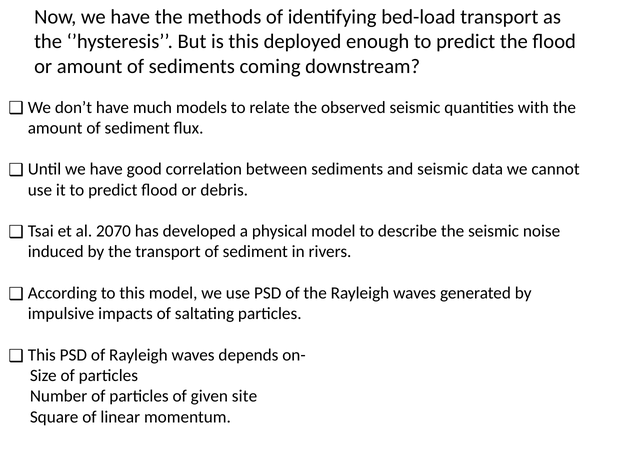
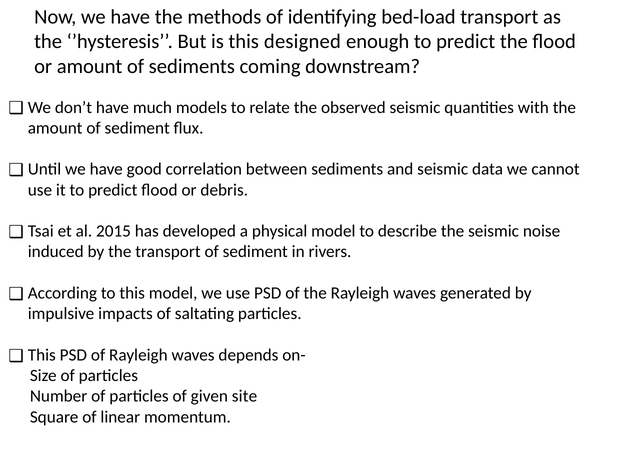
deployed: deployed -> designed (302, 42)
2070: 2070 -> 2015 (114, 231)
